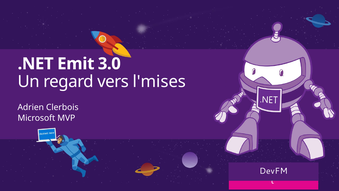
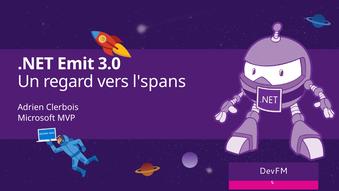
l'mises: l'mises -> l'spans (159, 82)
